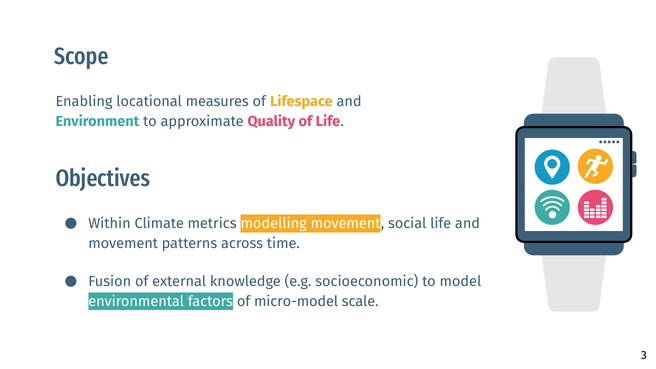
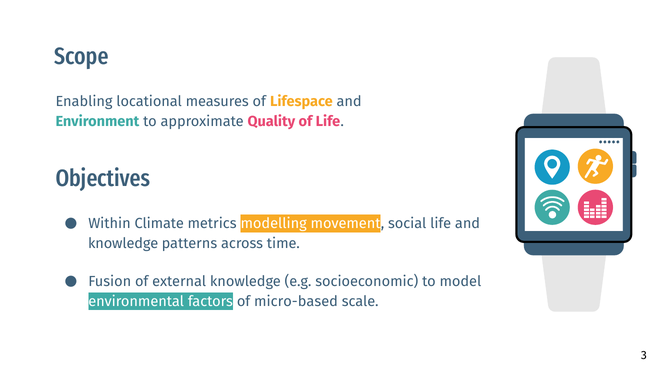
movement: movement -> knowledge (123, 244)
micro-model: micro-model -> micro-based (296, 301)
